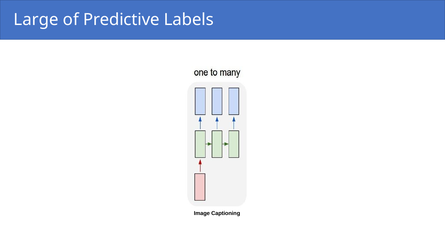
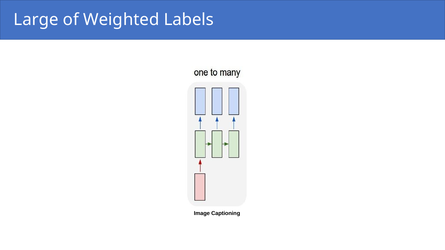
Predictive: Predictive -> Weighted (121, 20)
